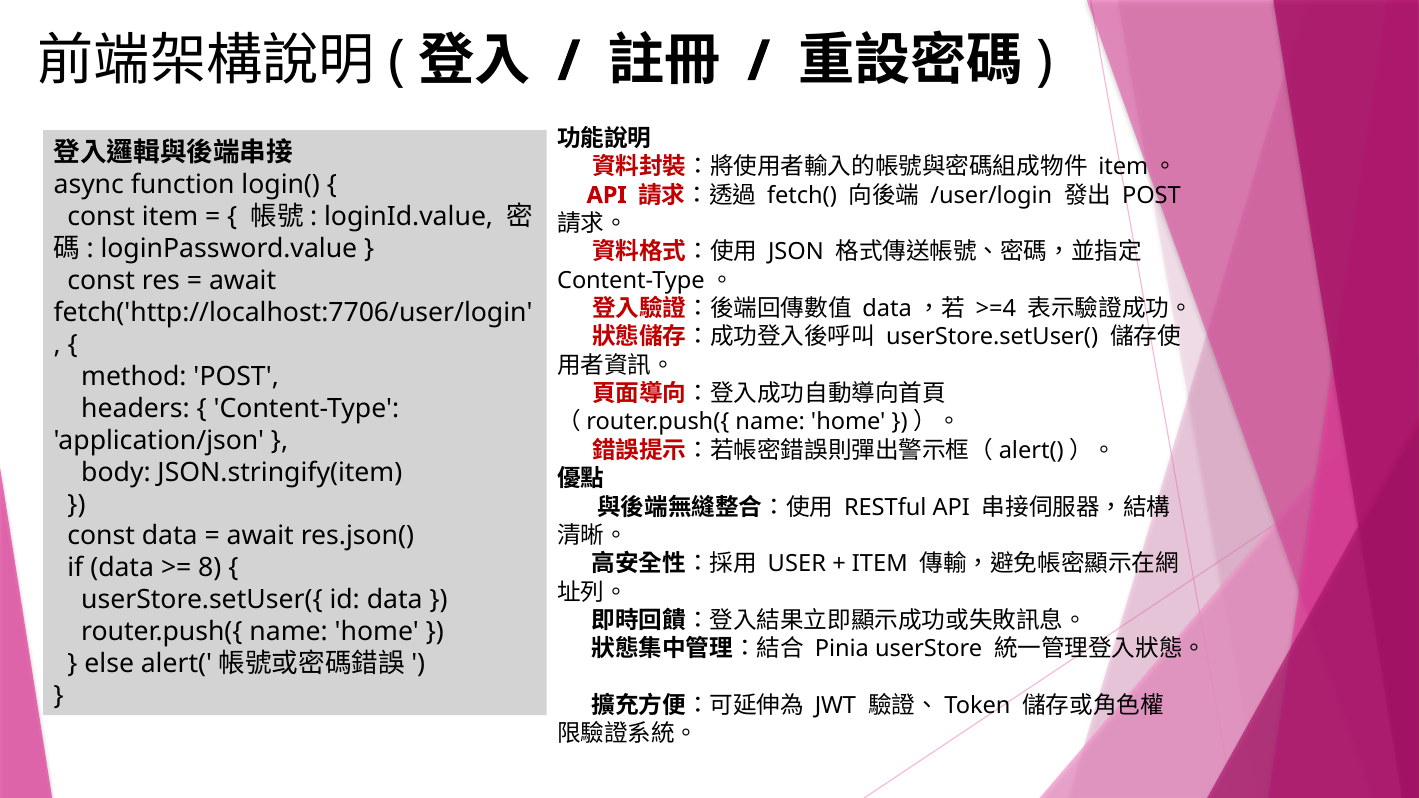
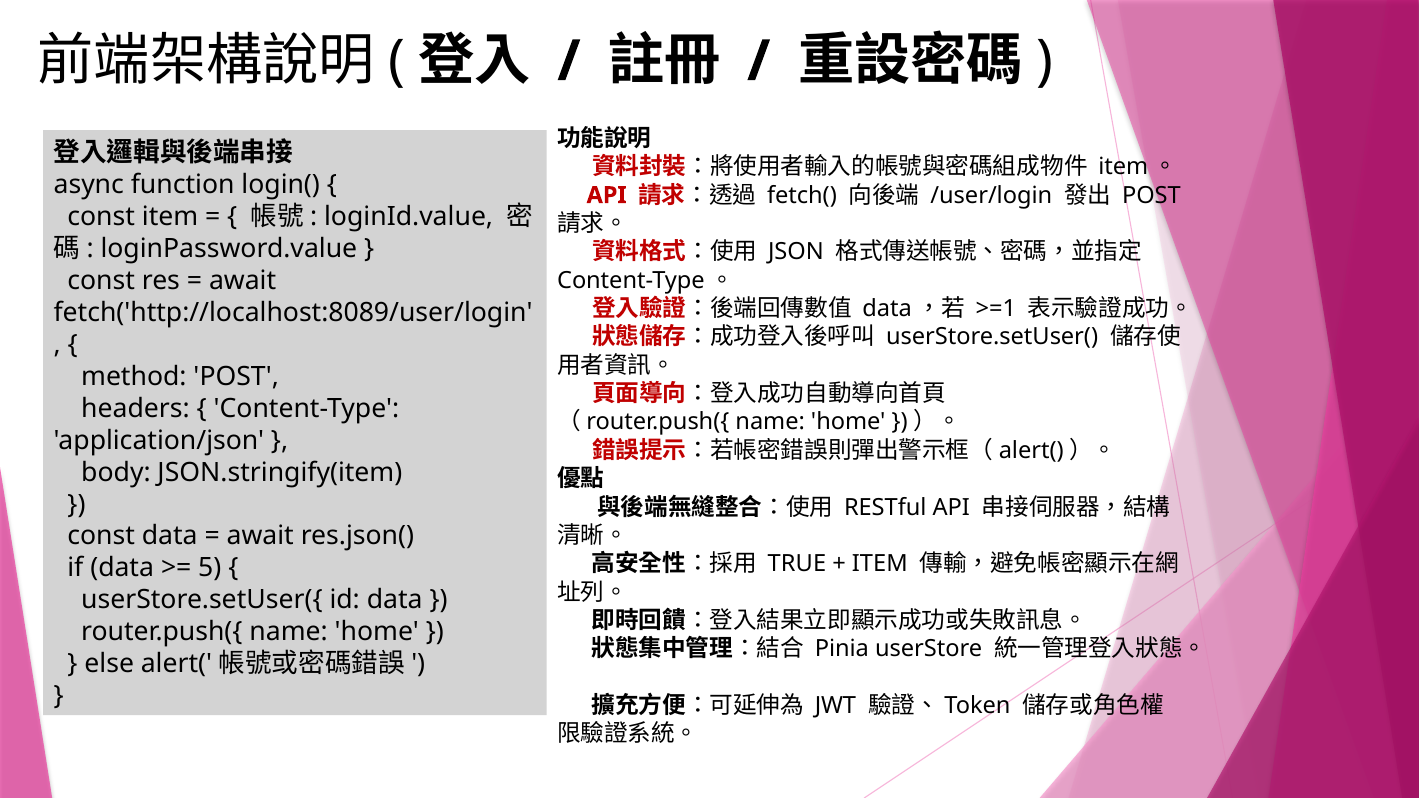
>=4: >=4 -> >=1 (996, 309)
fetch('http://localhost:7706/user/login: fetch('http://localhost:7706/user/login -> fetch('http://localhost:8089/user/login (293, 313)
USER: USER -> TRUE (797, 564)
8: 8 -> 5 (210, 568)
